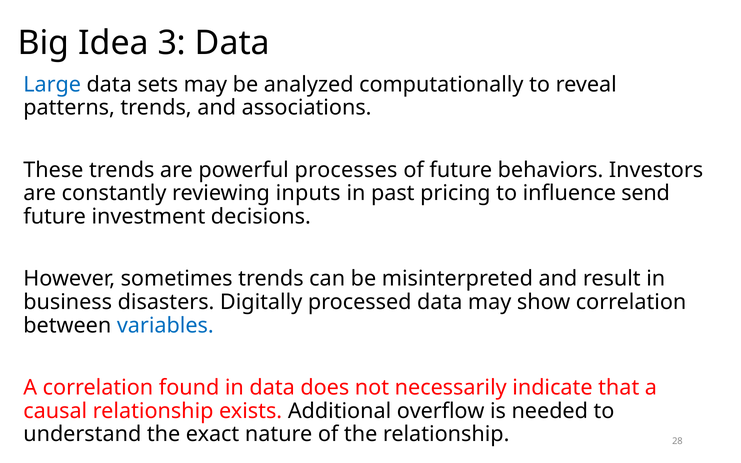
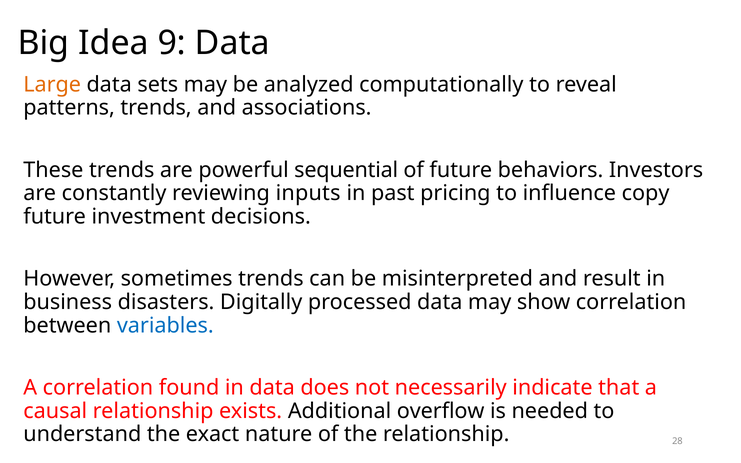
3: 3 -> 9 (172, 43)
Large colour: blue -> orange (52, 85)
processes: processes -> sequential (346, 170)
send: send -> copy (646, 193)
